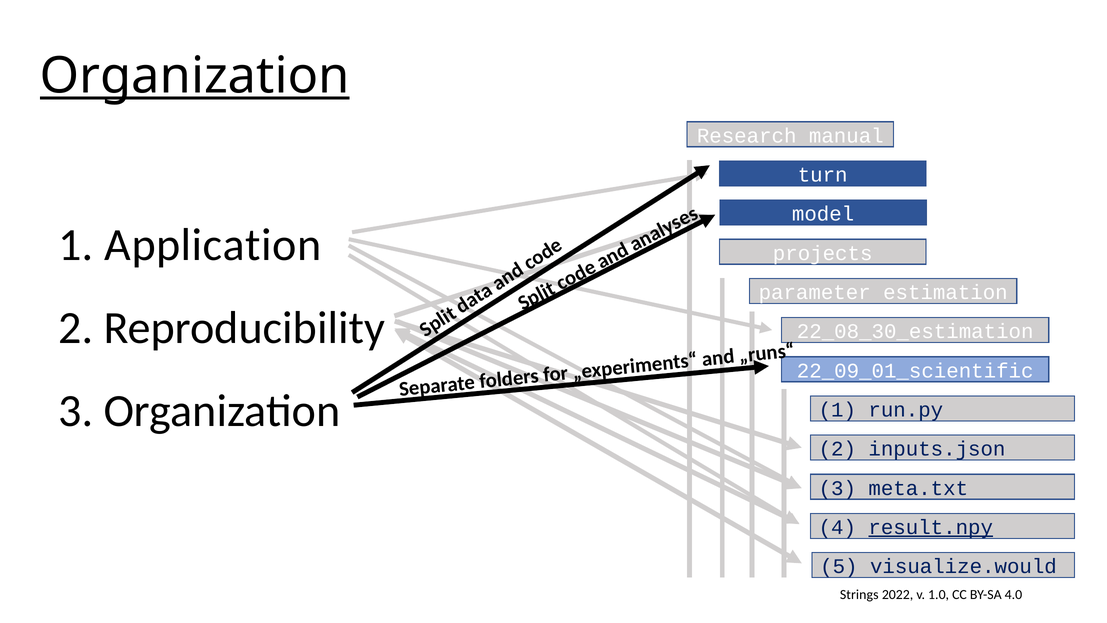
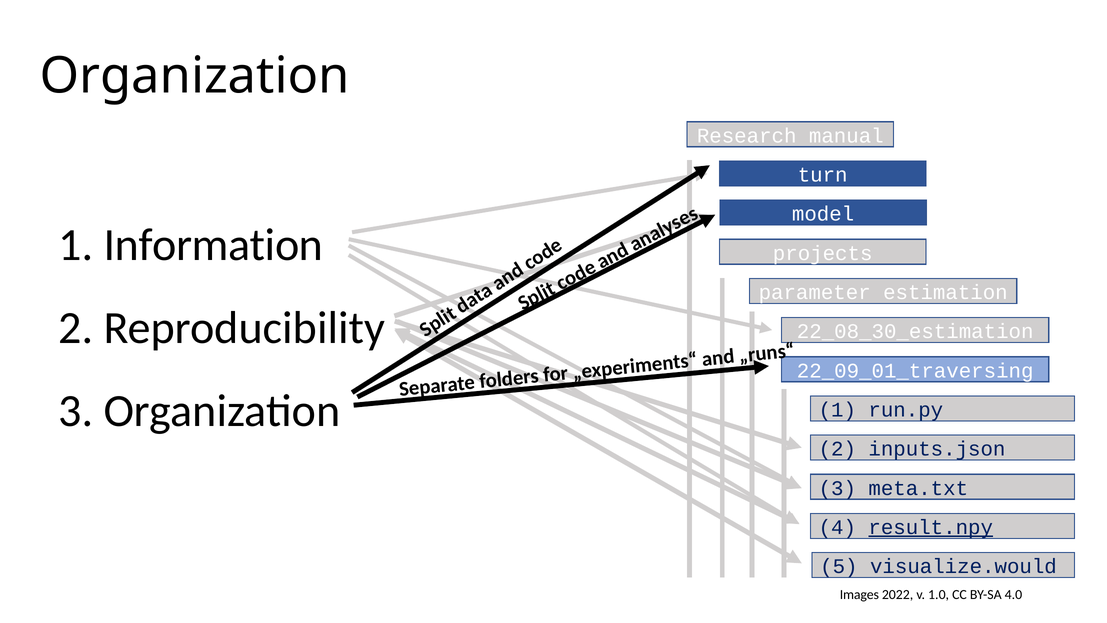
Organization underline: present -> none (195, 76)
Application: Application -> Information (213, 245)
22_09_01_scientific: 22_09_01_scientific -> 22_09_01_traversing (915, 370)
Strings: Strings -> Images (859, 595)
